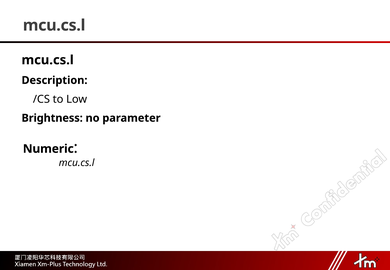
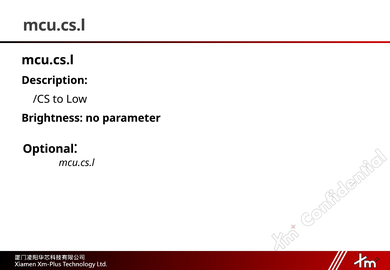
Numeric: Numeric -> Optional (48, 149)
